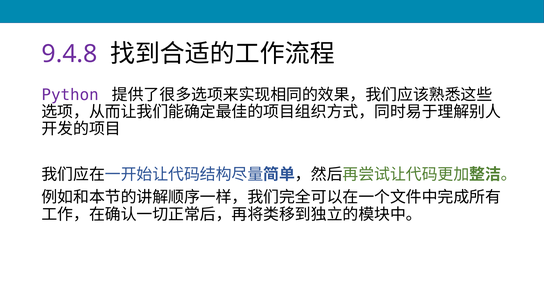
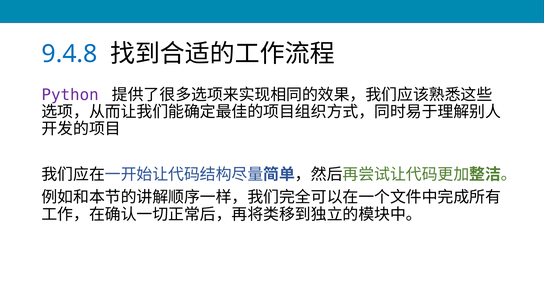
9.4.8 colour: purple -> blue (70, 54)
